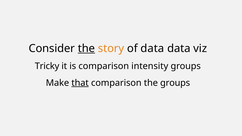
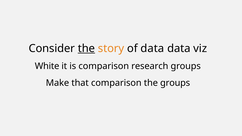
Tricky: Tricky -> White (47, 66)
intensity: intensity -> research (150, 66)
that underline: present -> none (80, 83)
